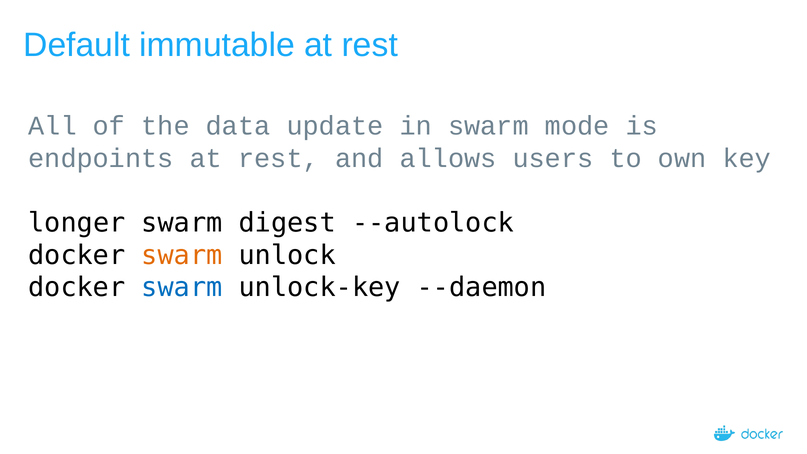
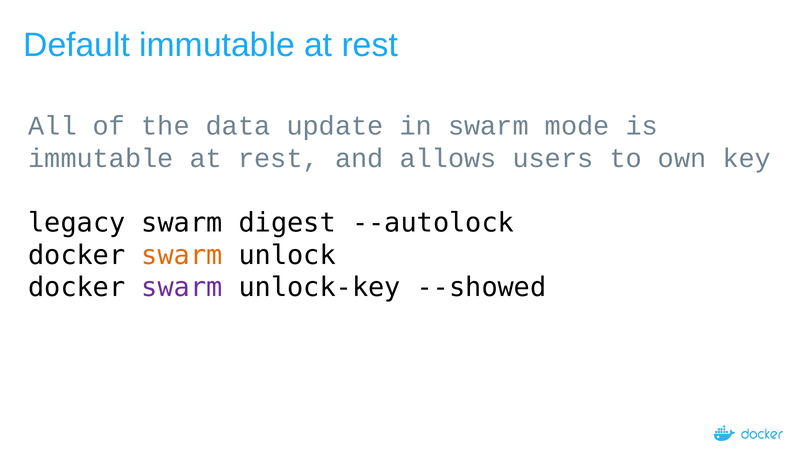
endpoints: endpoints -> immutable (101, 158)
longer: longer -> legacy (77, 223)
swarm colour: blue -> purple (182, 287)
--daemon: --daemon -> --showed (482, 287)
